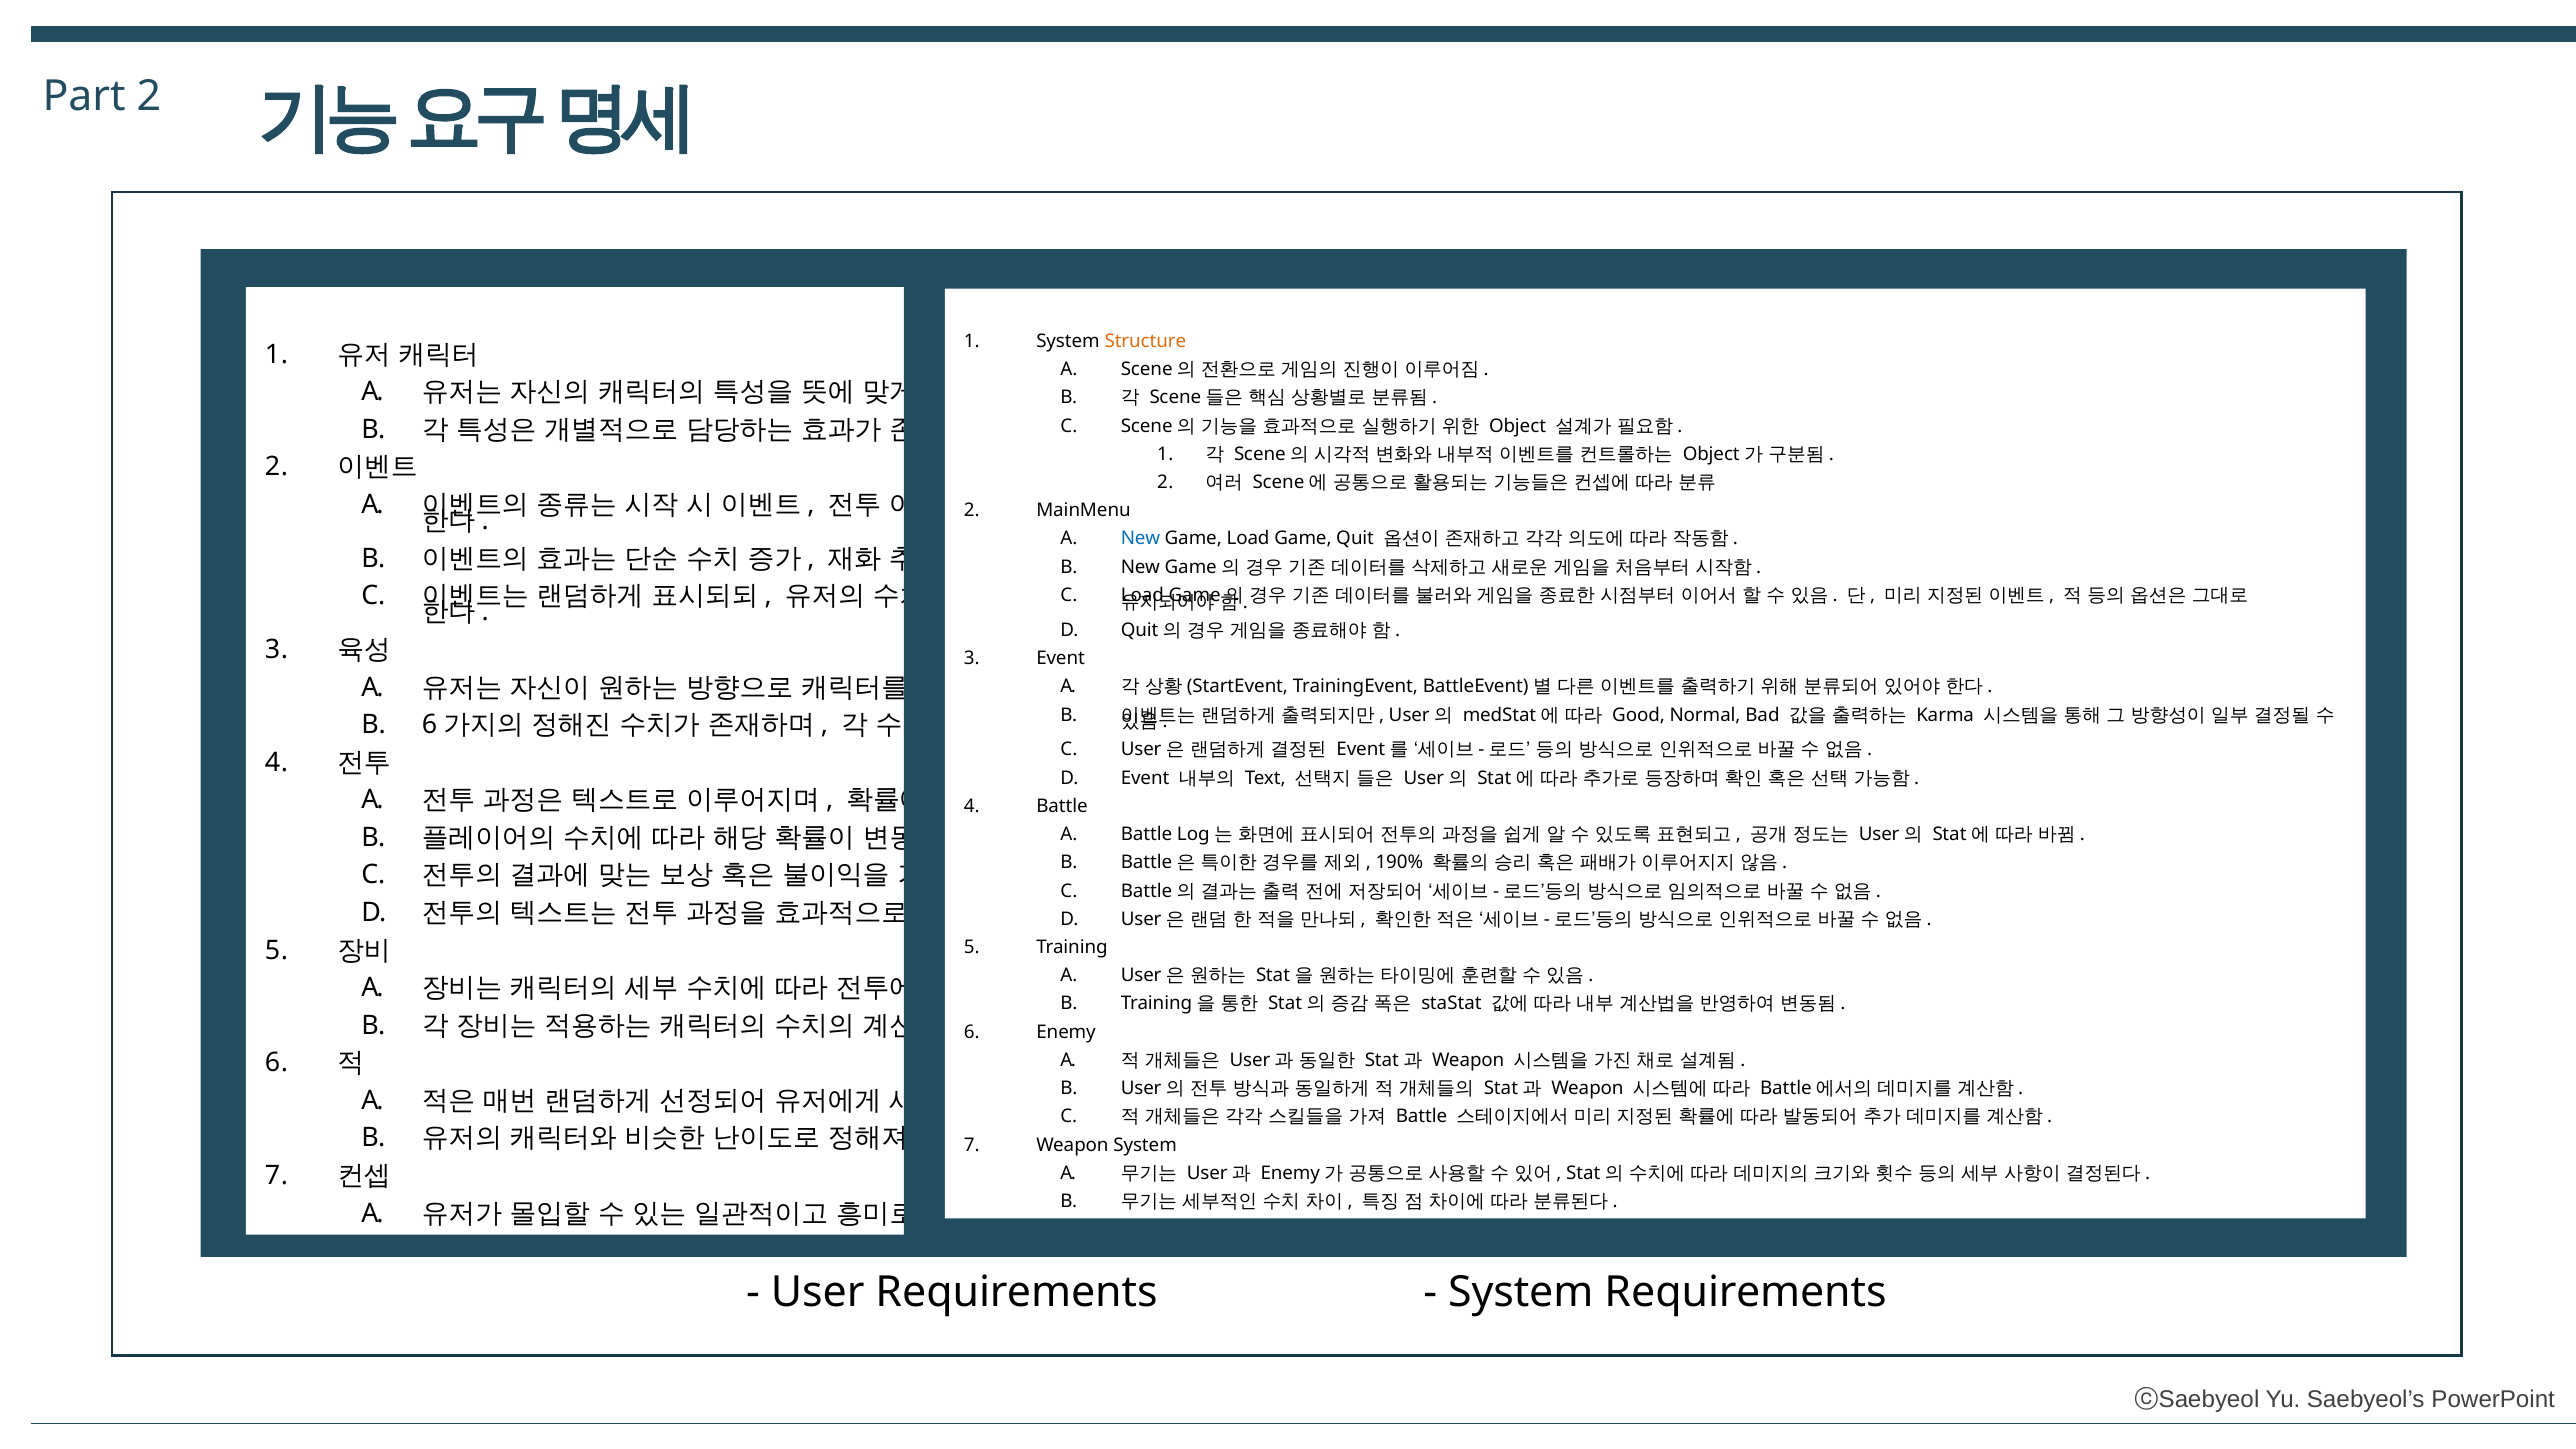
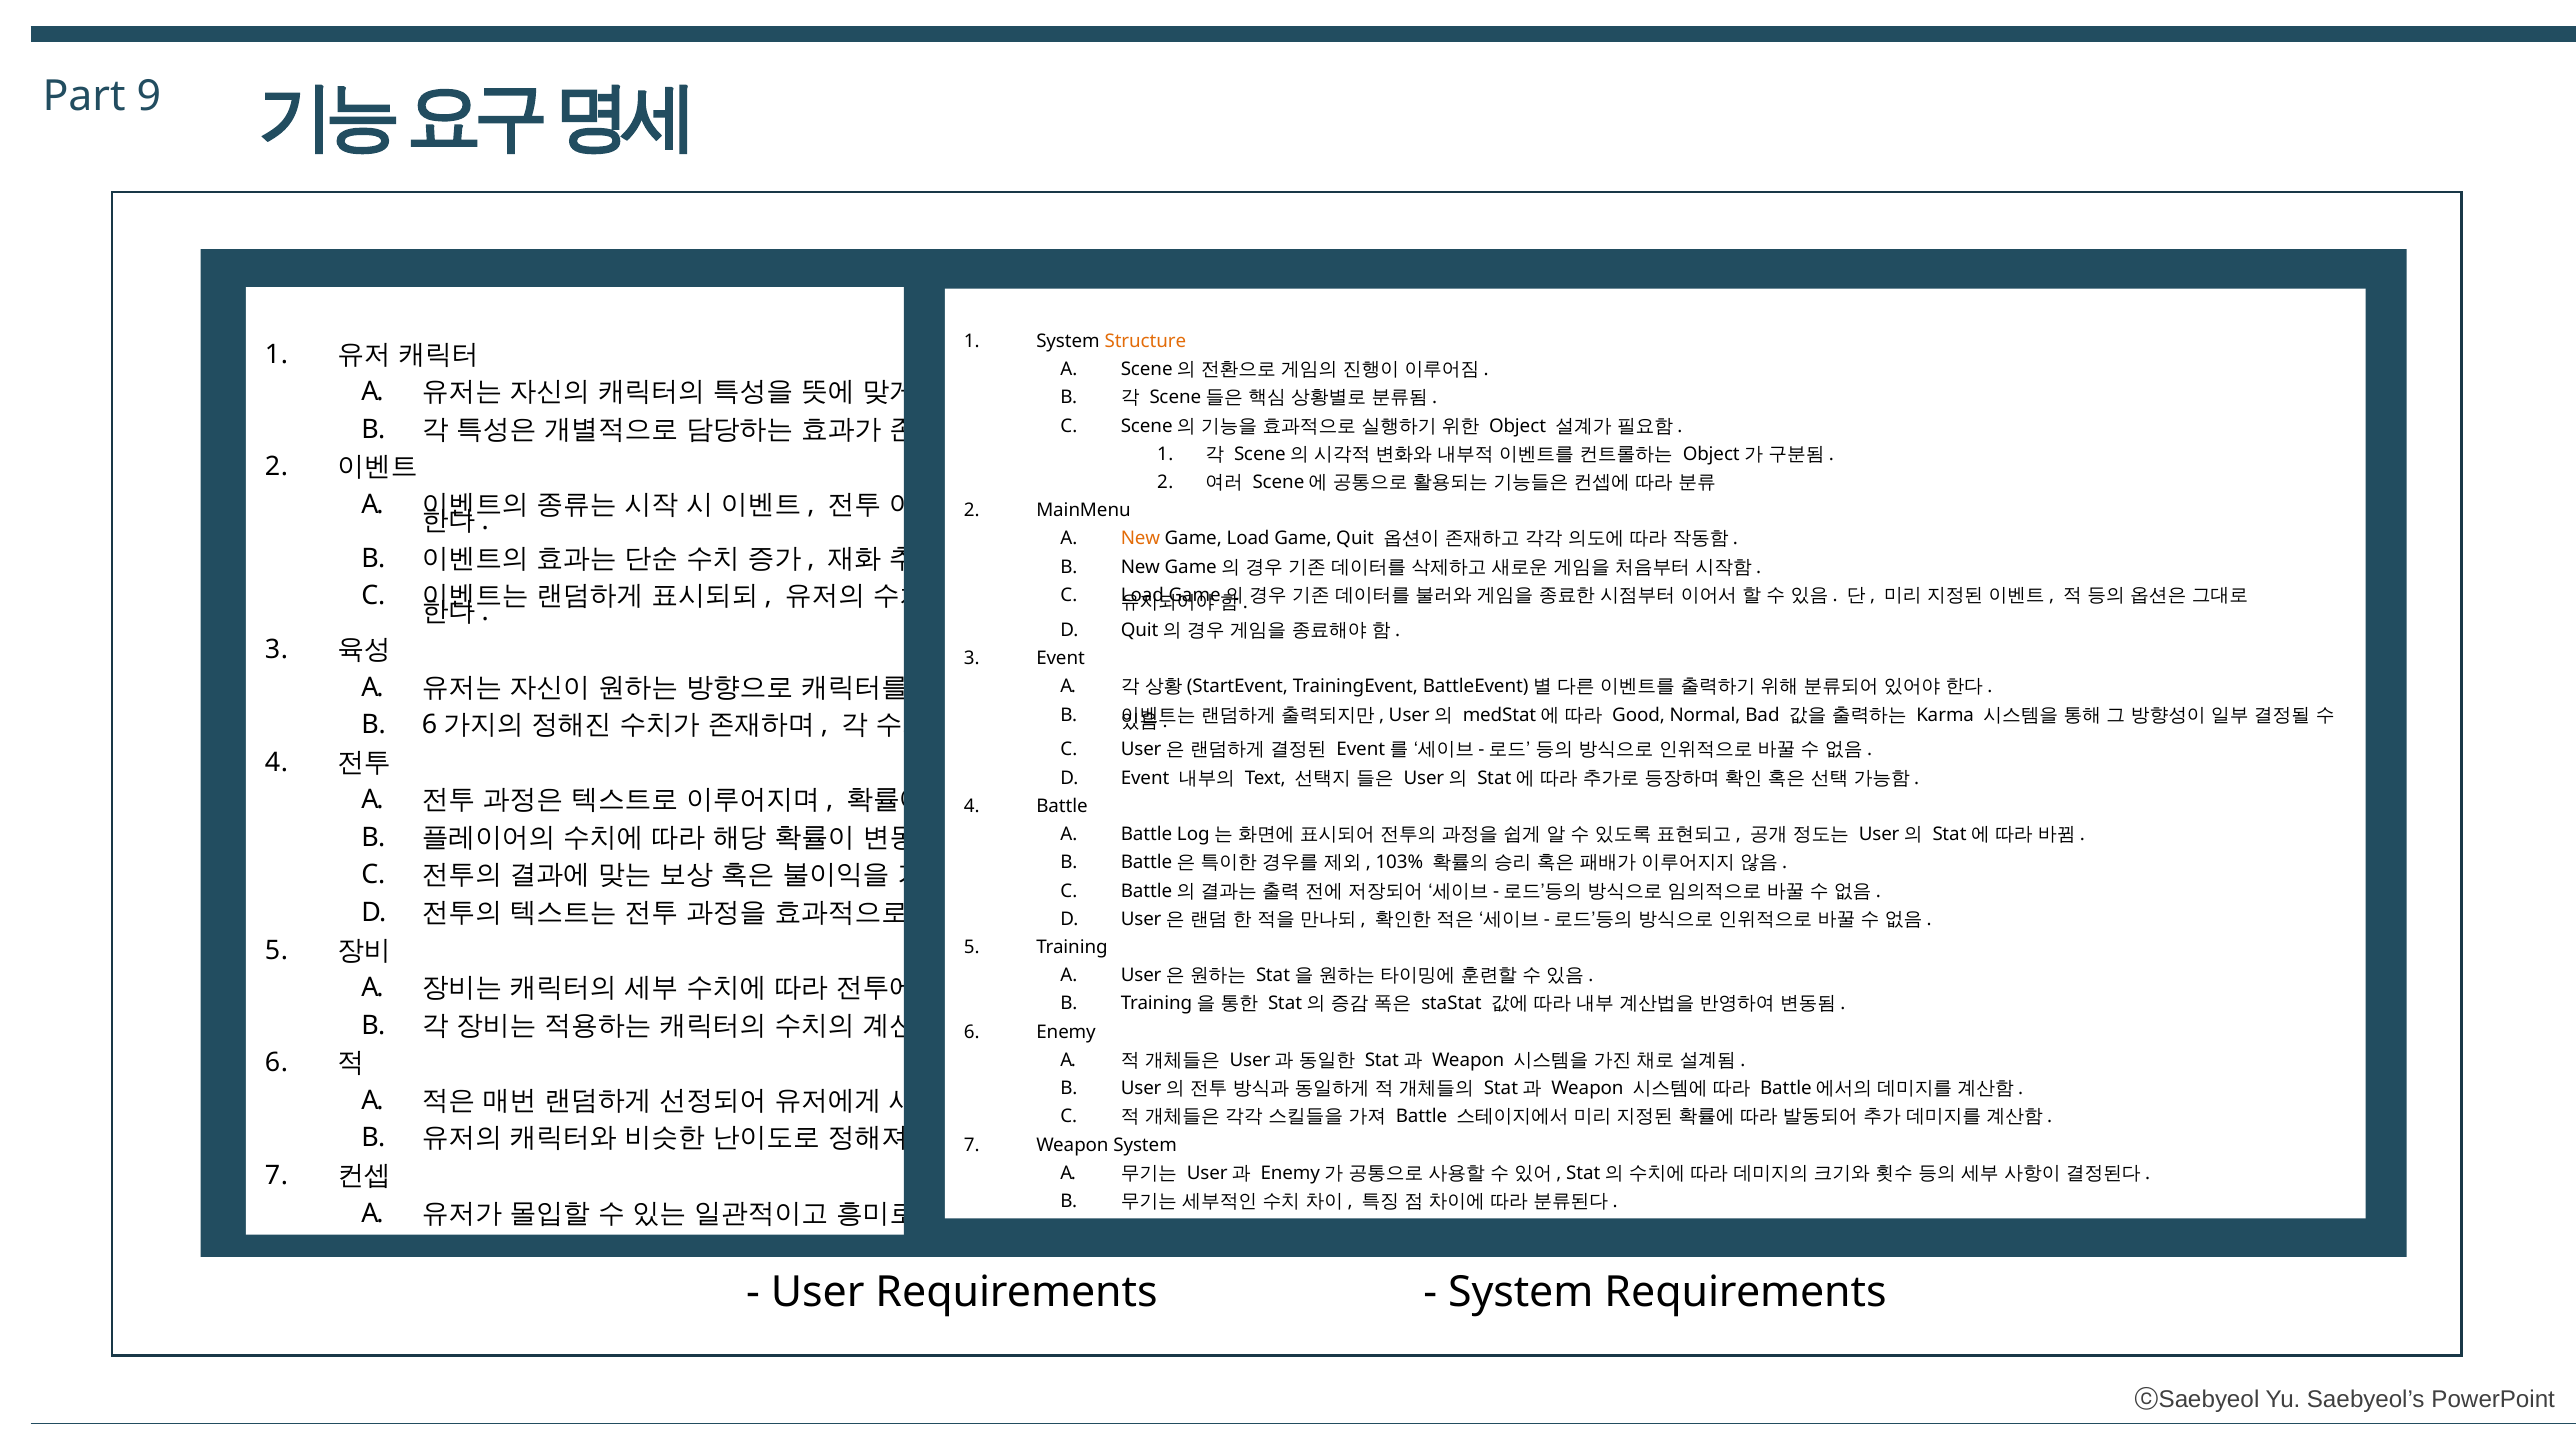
Part 2: 2 -> 9 (149, 96)
New colour: blue -> orange (1140, 539)
190%: 190% -> 103% (1399, 863)
